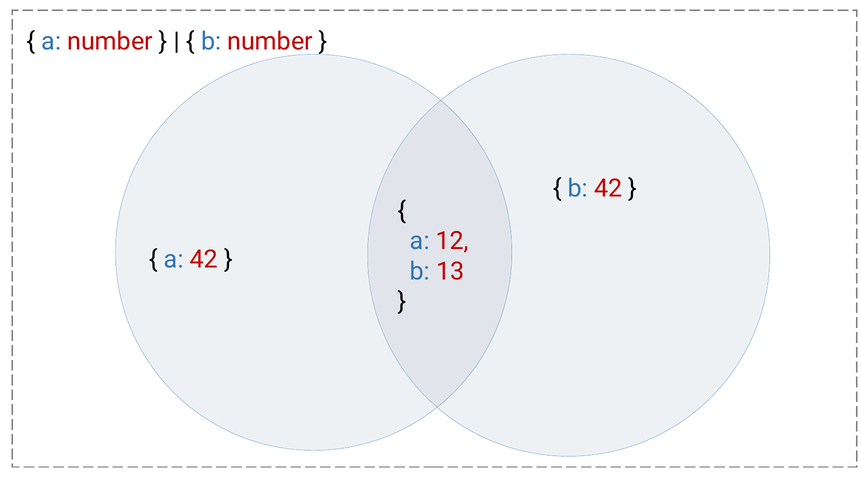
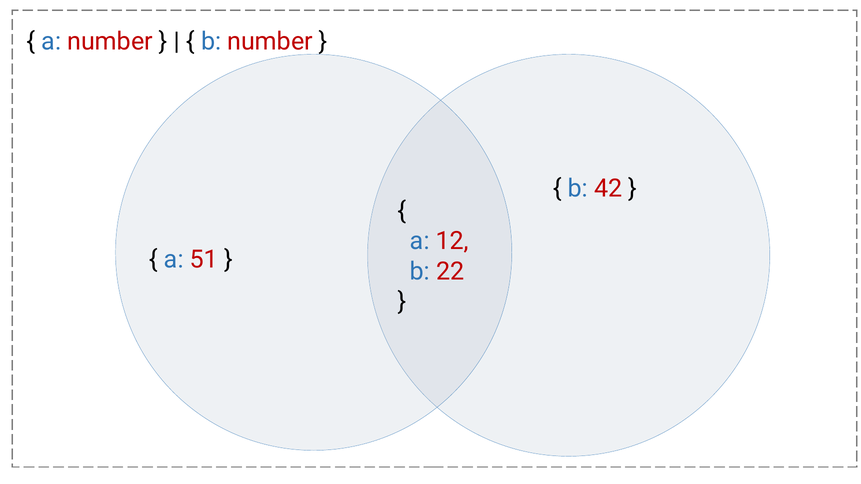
a 42: 42 -> 51 (204, 259)
13: 13 -> 22 (450, 271)
